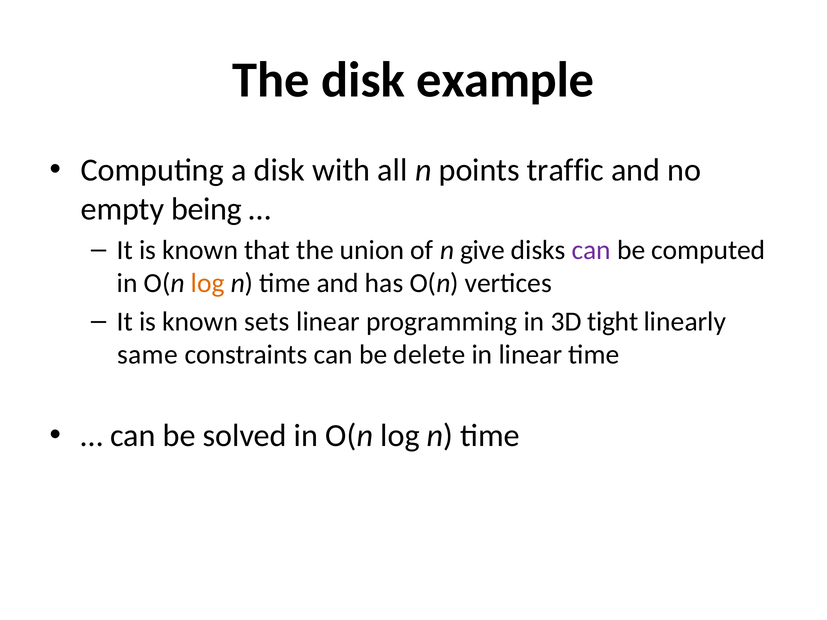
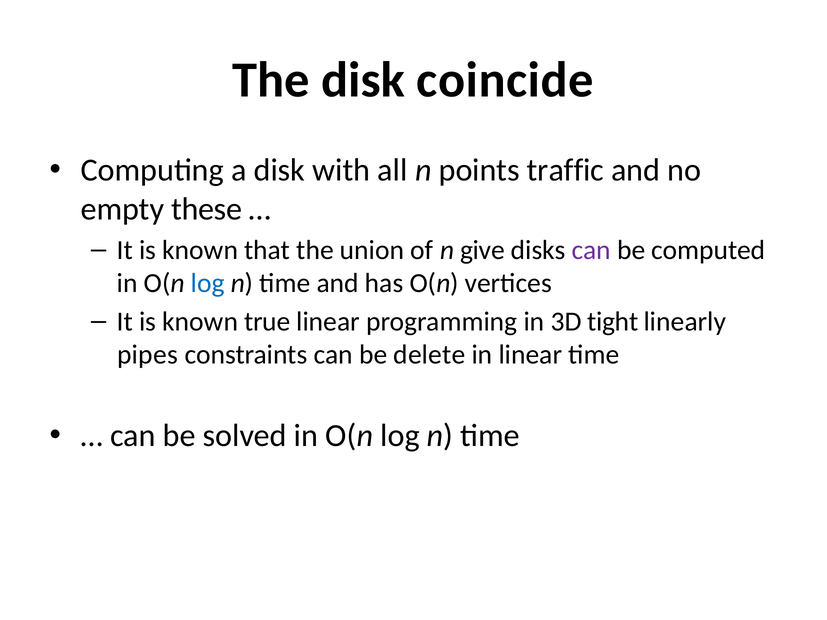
example: example -> coincide (505, 80)
being: being -> these (207, 209)
log colour: orange -> blue (208, 283)
sets: sets -> true (267, 322)
same: same -> pipes (147, 355)
